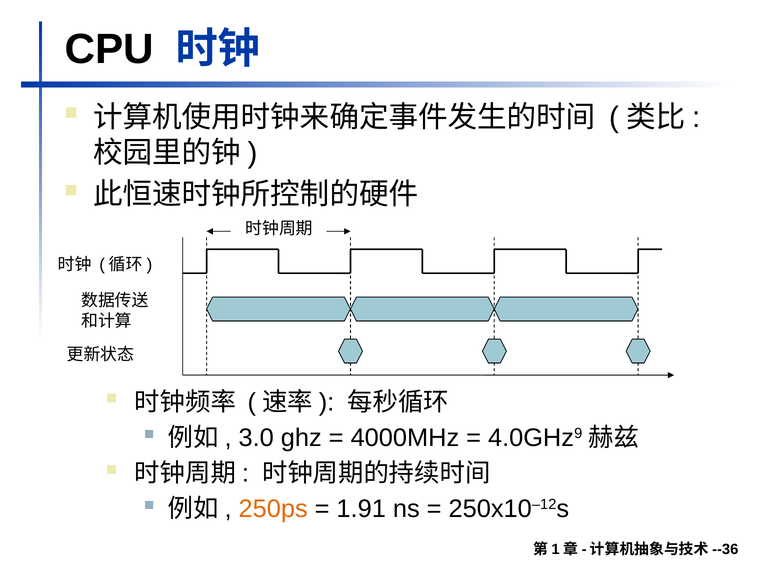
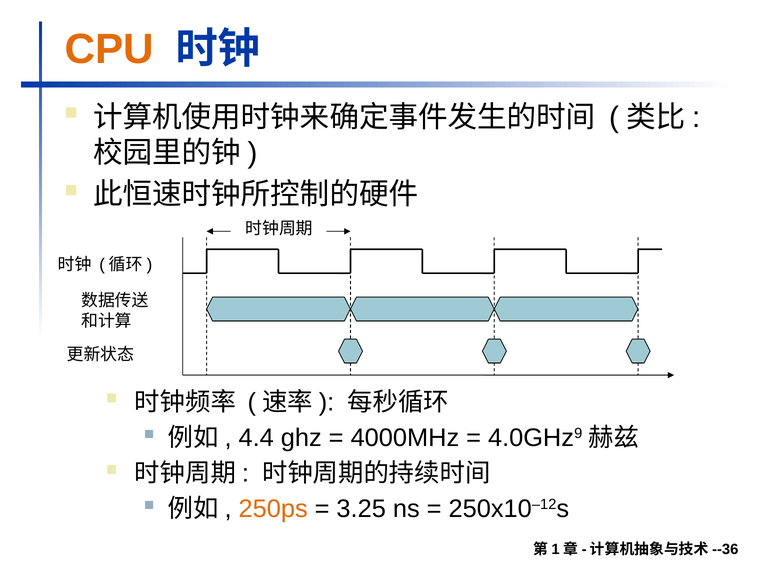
CPU colour: black -> orange (109, 49)
3.0: 3.0 -> 4.4 (256, 437)
1.91: 1.91 -> 3.25 (361, 509)
